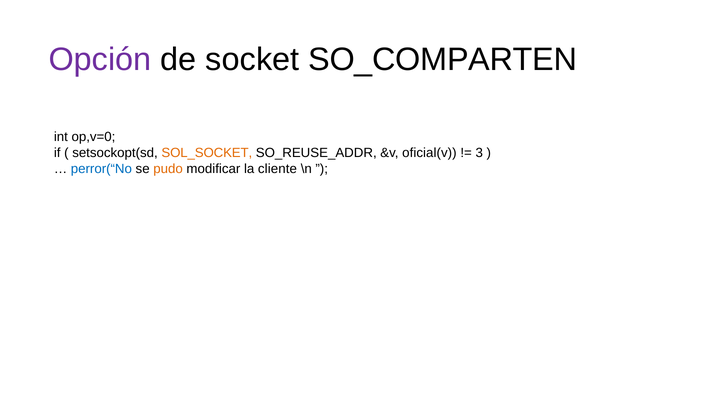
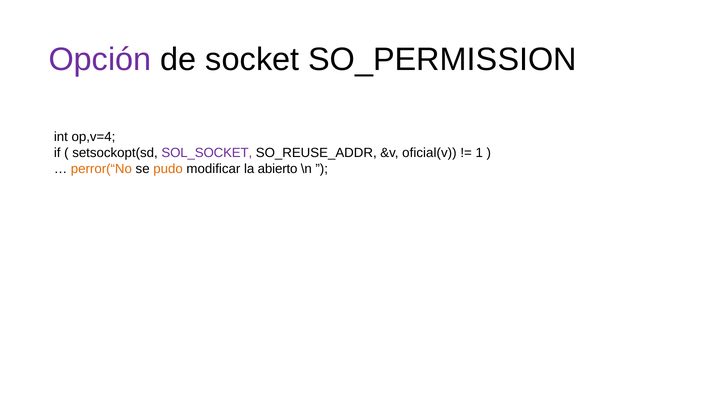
SO_COMPARTEN: SO_COMPARTEN -> SO_PERMISSION (443, 59)
op,v=0: op,v=0 -> op,v=4 (93, 137)
SOL_SOCKET colour: orange -> purple (207, 153)
3: 3 -> 1 (479, 153)
perror(“No colour: blue -> orange (101, 169)
cliente: cliente -> abierto (278, 169)
